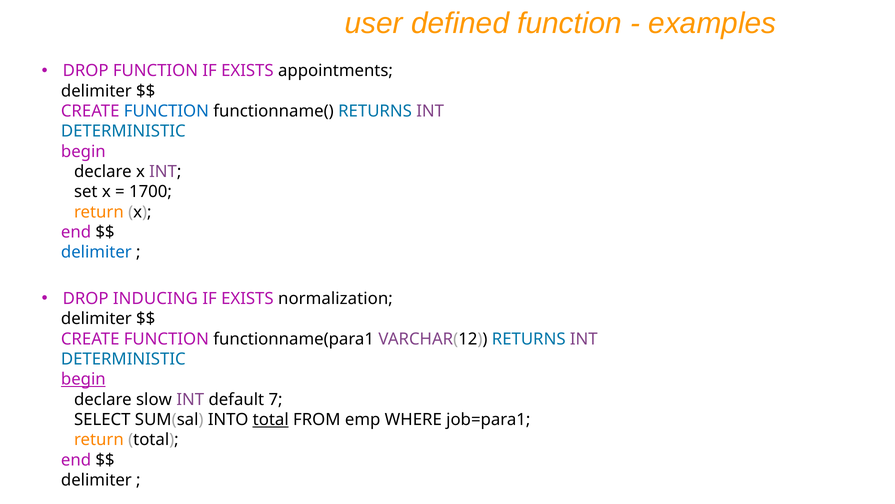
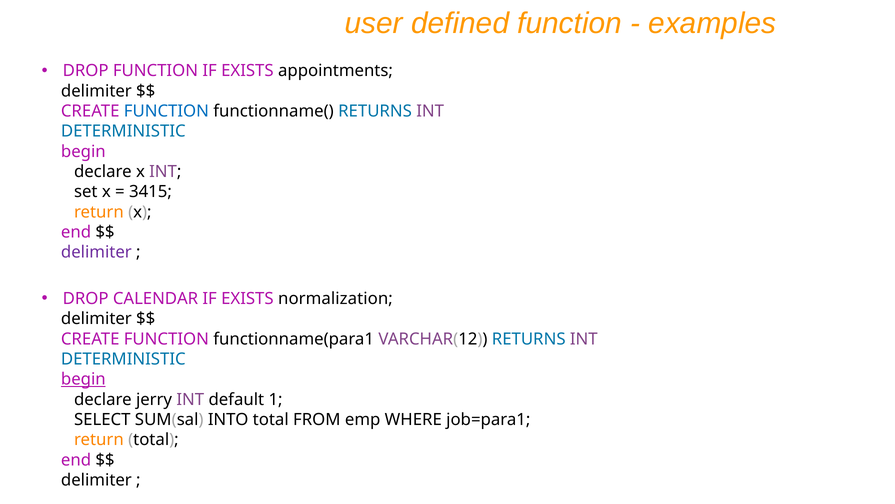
1700: 1700 -> 3415 (150, 192)
delimiter colour: blue -> purple (96, 252)
INDUCING: INDUCING -> CALENDAR (156, 298)
slow: slow -> jerry (154, 399)
7: 7 -> 1 (276, 399)
total underline: present -> none (271, 419)
